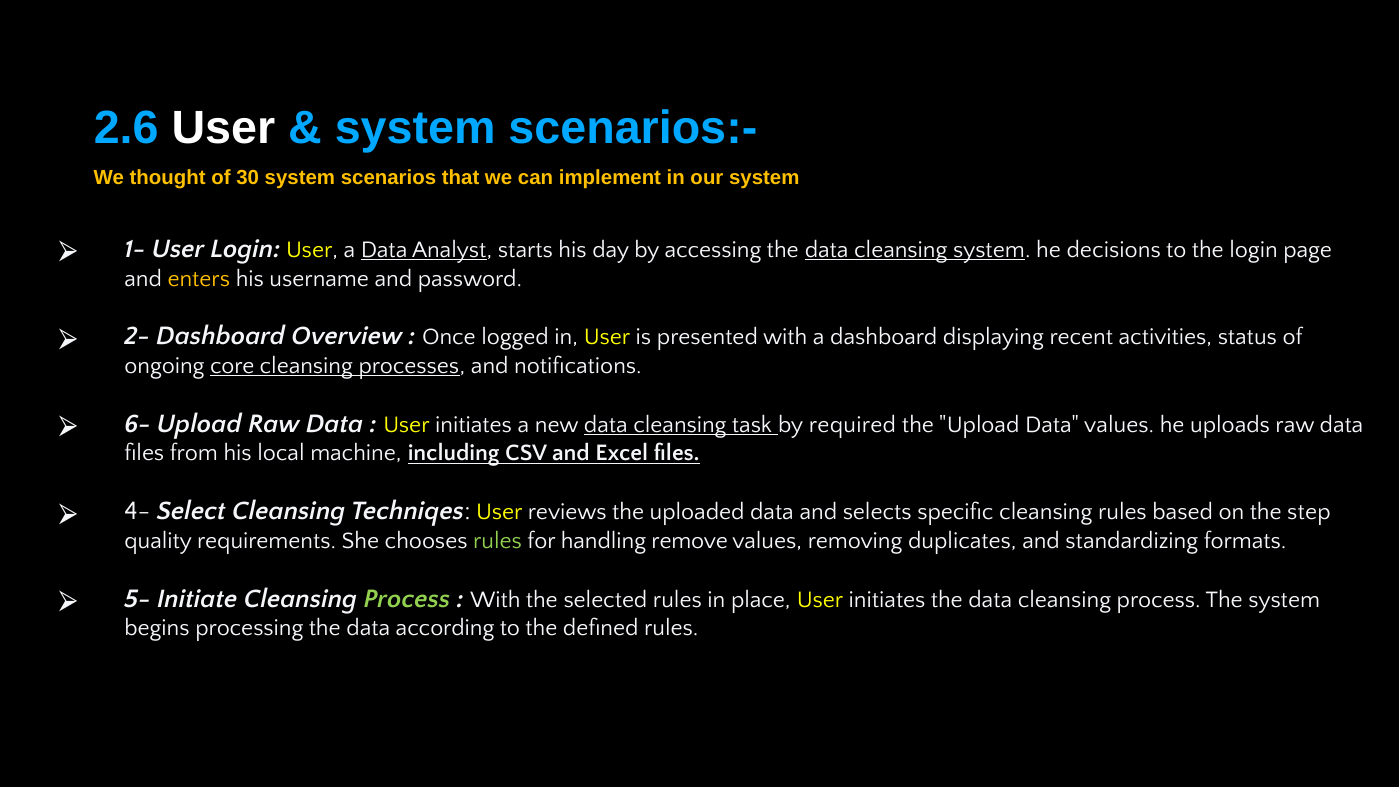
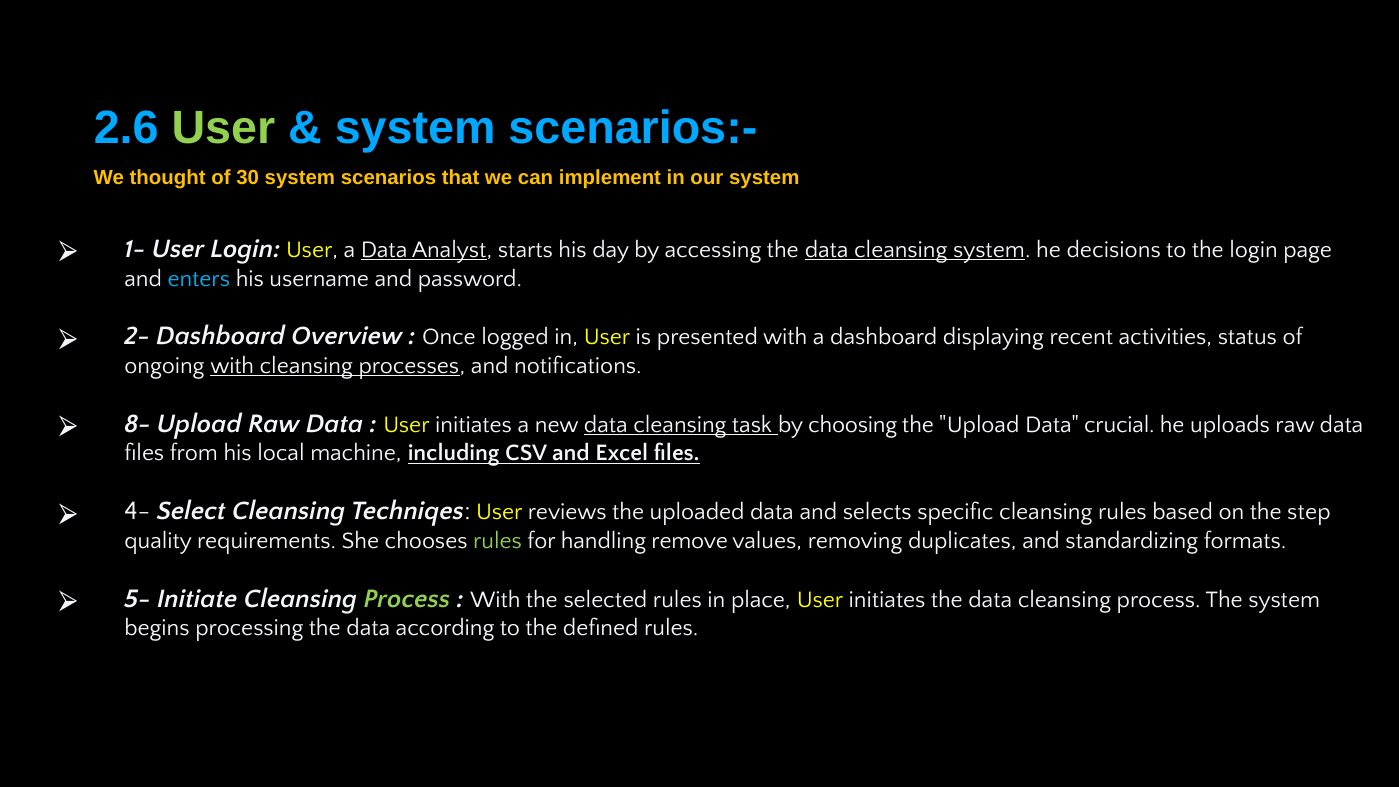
User colour: white -> light green (223, 128)
enters colour: yellow -> light blue (199, 278)
ongoing core: core -> with (232, 366)
6-: 6- -> 8- (138, 424)
required: required -> choosing (853, 425)
Data values: values -> crucial (1119, 425)
